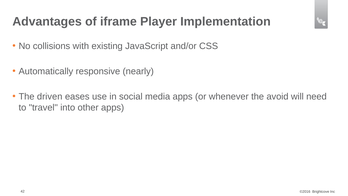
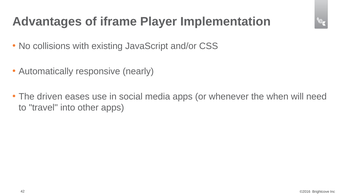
avoid: avoid -> when (277, 96)
